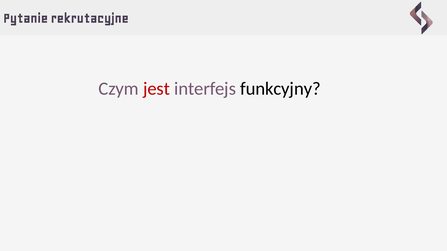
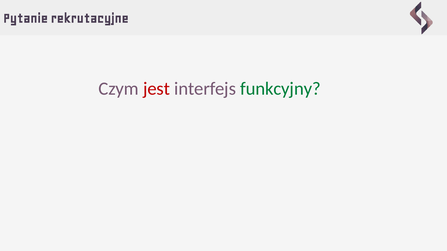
funkcyjny colour: black -> green (280, 89)
